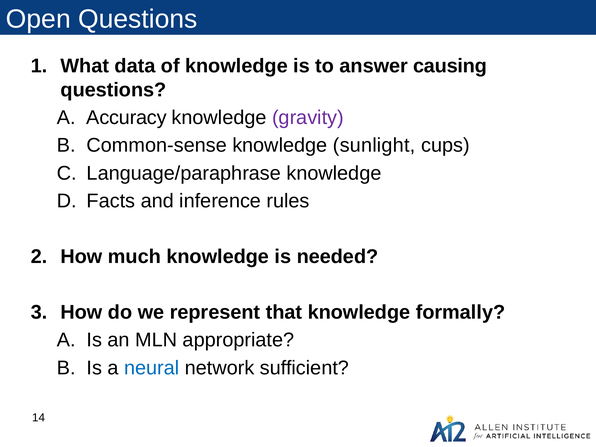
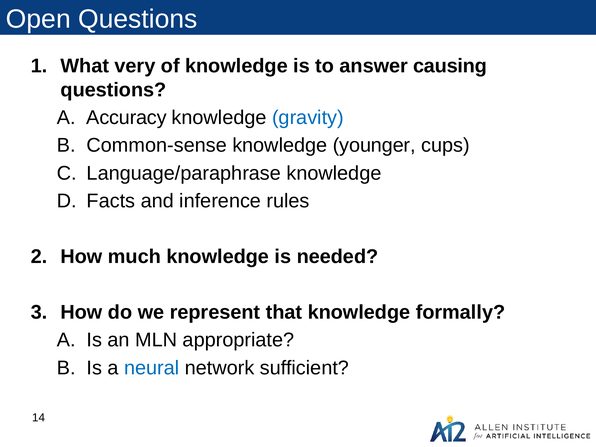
data: data -> very (135, 66)
gravity colour: purple -> blue (308, 118)
sunlight: sunlight -> younger (374, 145)
